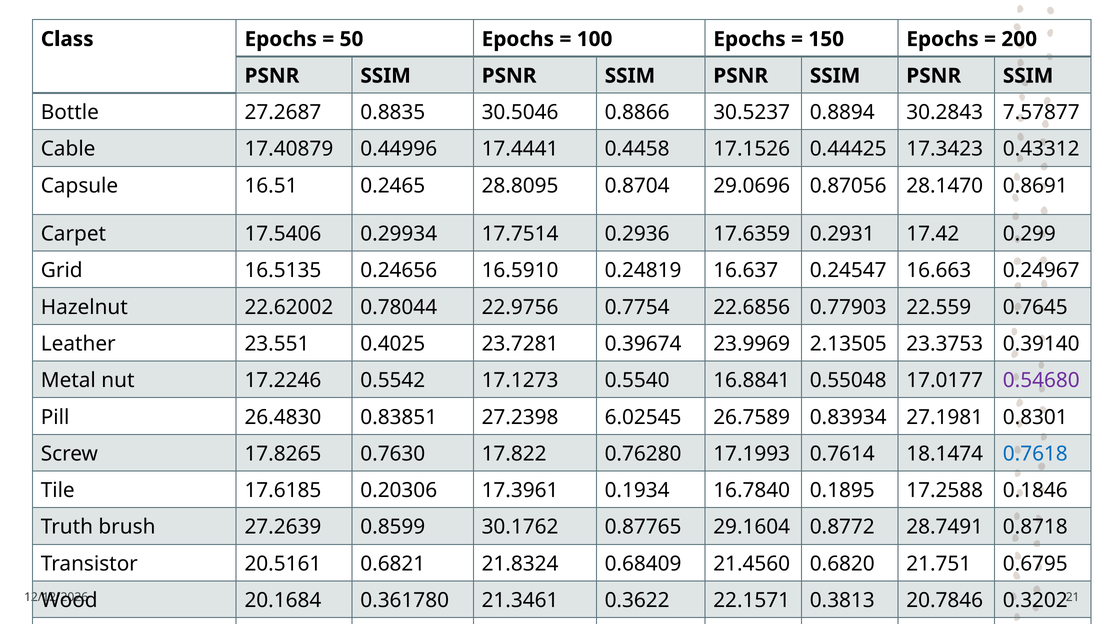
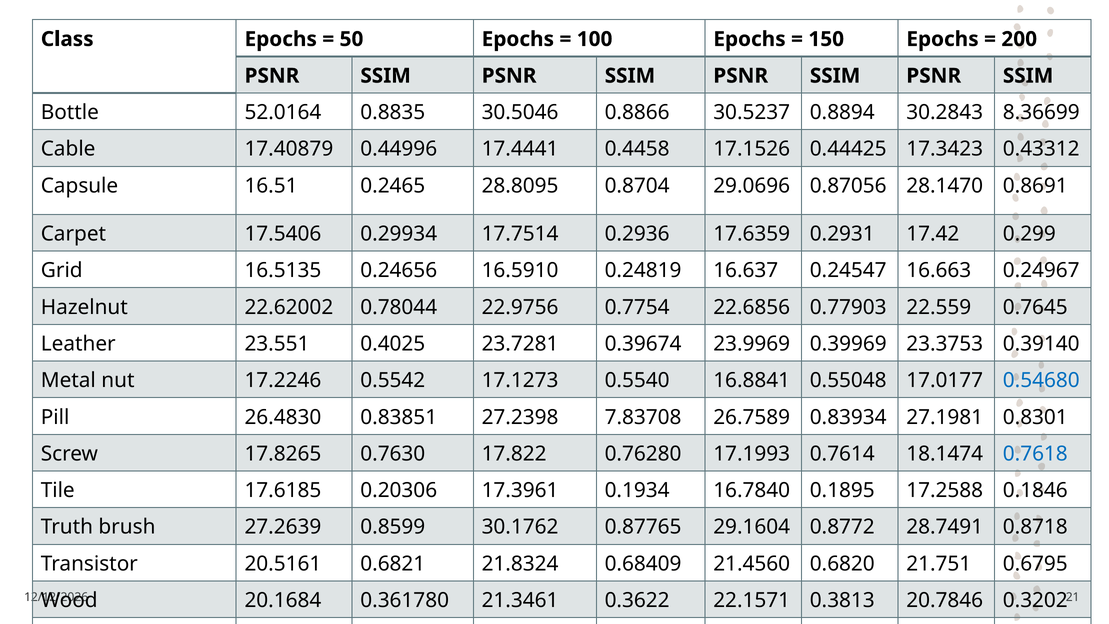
27.2687: 27.2687 -> 52.0164 (283, 112)
7.57877: 7.57877 -> 8.36699 (1041, 112)
2.13505: 2.13505 -> 0.39969 (848, 344)
0.54680 colour: purple -> blue (1041, 380)
6.02545: 6.02545 -> 7.83708 (643, 417)
